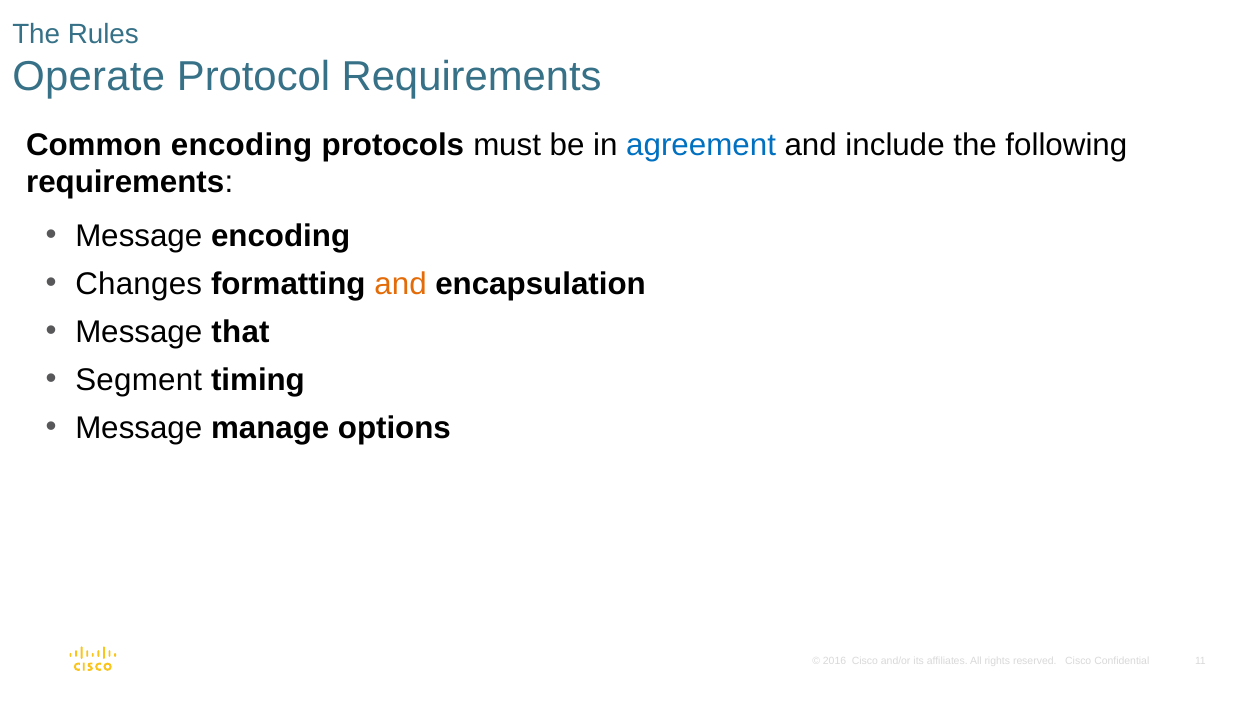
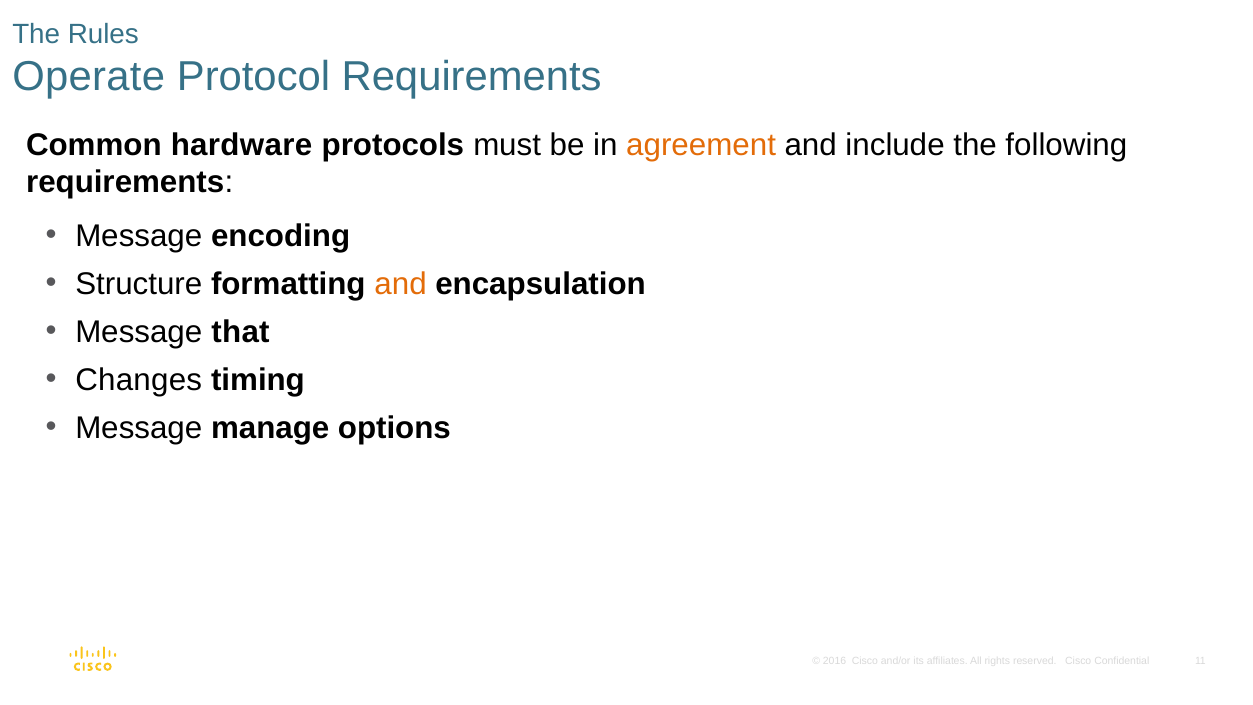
Common encoding: encoding -> hardware (241, 145)
agreement colour: blue -> orange (701, 145)
Changes: Changes -> Structure (139, 284)
Segment: Segment -> Changes (139, 380)
